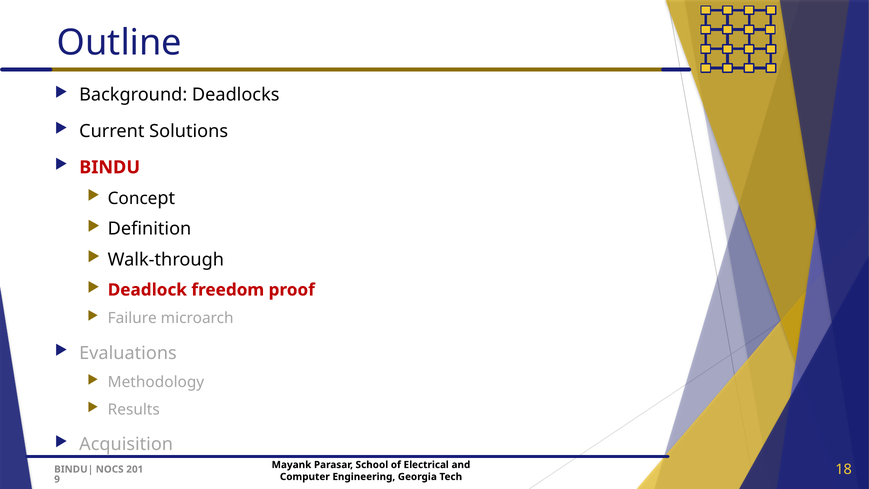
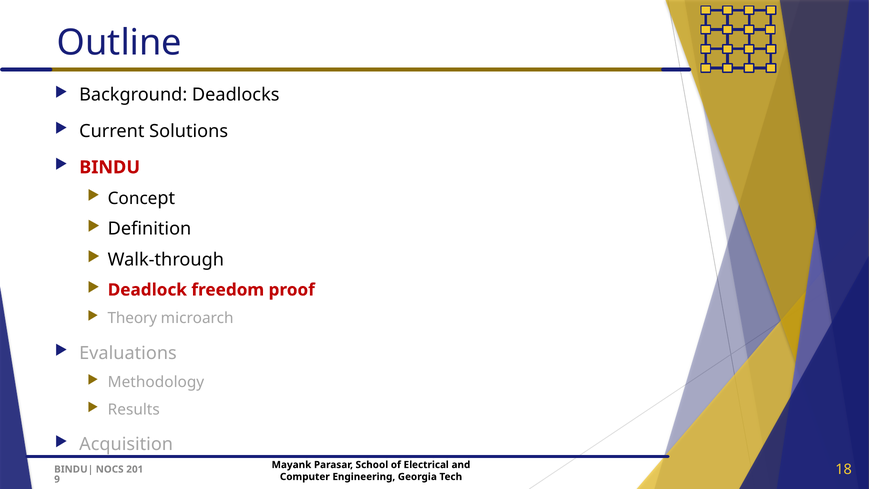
Failure: Failure -> Theory (132, 318)
